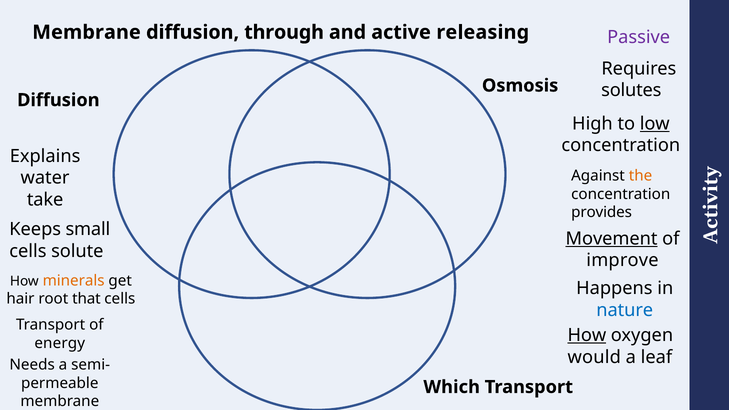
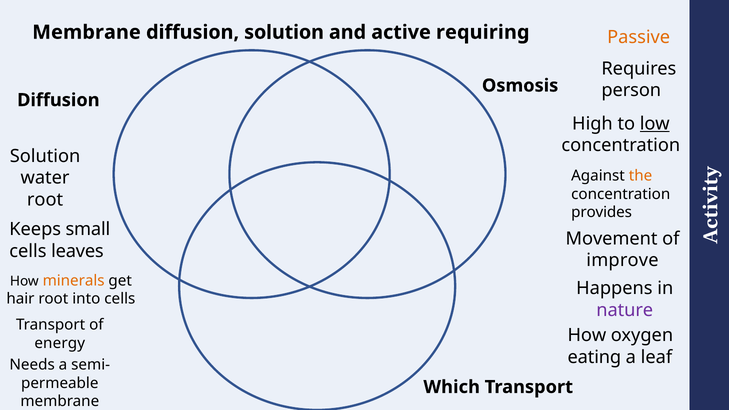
diffusion through: through -> solution (284, 32)
releasing: releasing -> requiring (483, 32)
Passive colour: purple -> orange (639, 37)
solutes: solutes -> person (631, 90)
Explains: Explains -> Solution (45, 156)
take: take -> root (45, 200)
Movement underline: present -> none (612, 239)
solute: solute -> leaves (77, 251)
that: that -> into (86, 299)
nature colour: blue -> purple (625, 310)
How underline: present -> none (587, 335)
would: would -> eating (594, 357)
